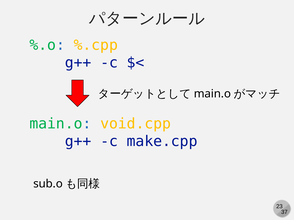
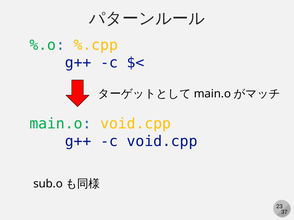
c make.cpp: make.cpp -> void.cpp (162, 141)
